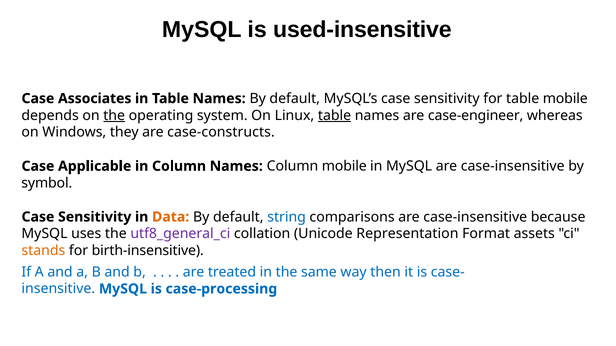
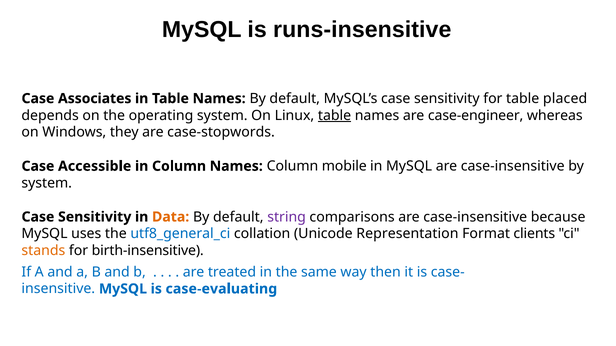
used-insensitive: used-insensitive -> runs-insensitive (362, 30)
table mobile: mobile -> placed (565, 99)
the underline: present -> none (114, 116)
case-constructs: case-constructs -> case-stopwords (221, 133)
Applicable: Applicable -> Accessible (95, 166)
symbol: symbol -> system (47, 183)
string colour: blue -> purple (287, 217)
utf8_general_ci colour: purple -> blue (180, 234)
assets: assets -> clients (534, 234)
case-processing: case-processing -> case-evaluating (221, 289)
